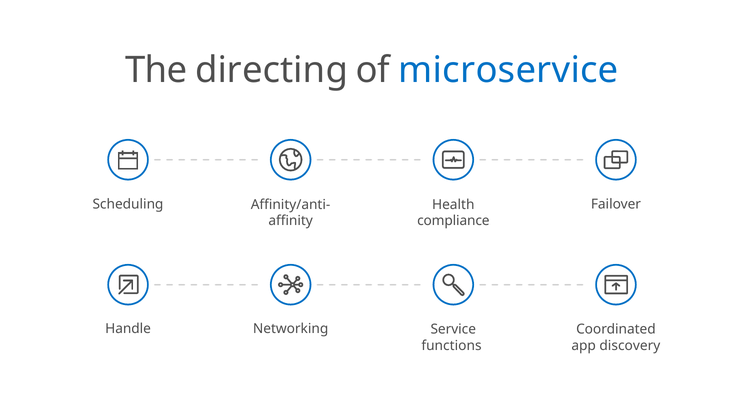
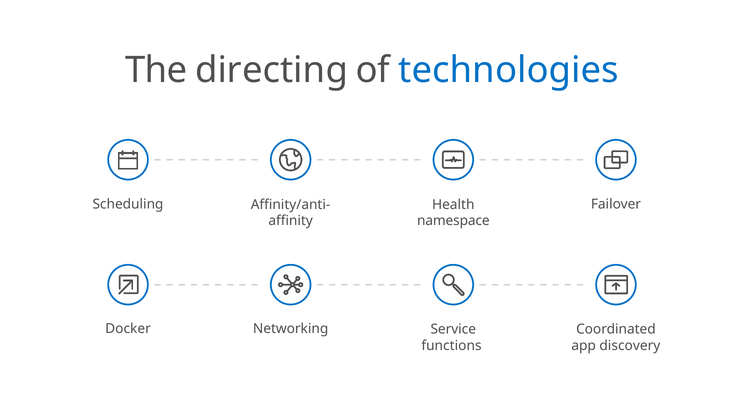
microservice: microservice -> technologies (509, 70)
compliance: compliance -> namespace (453, 221)
Handle: Handle -> Docker (128, 329)
